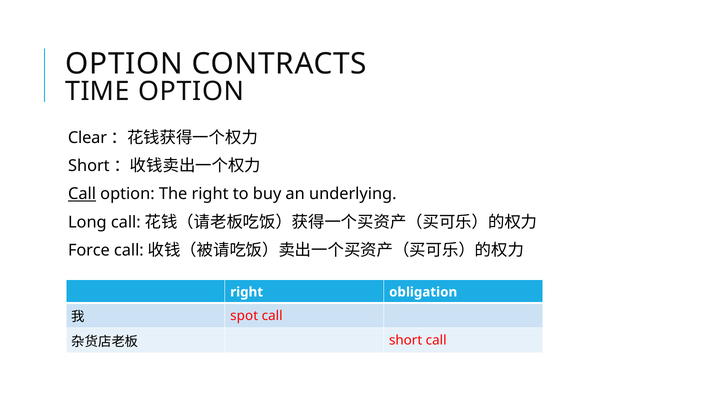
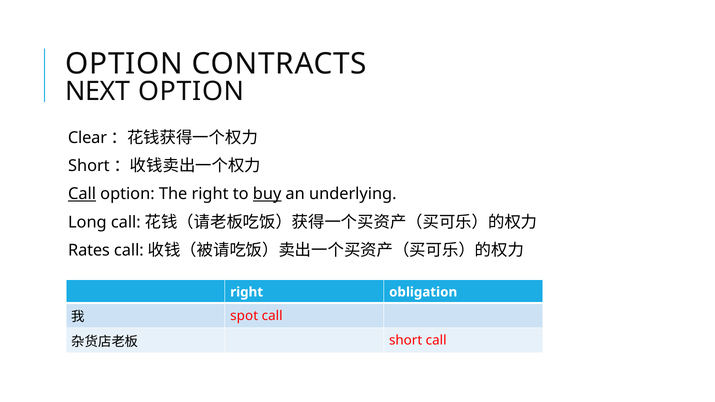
TIME: TIME -> NEXT (98, 91)
buy underline: none -> present (267, 194)
Force: Force -> Rates (89, 250)
